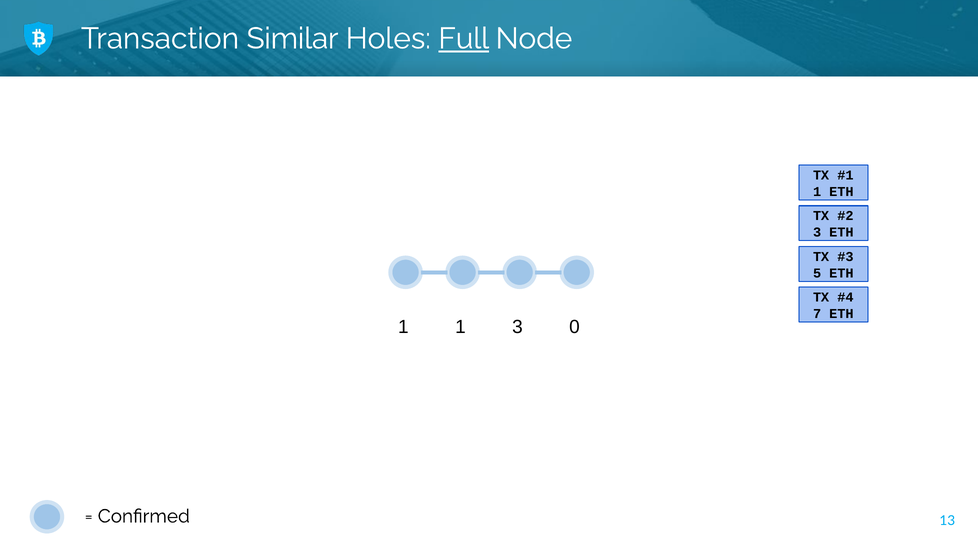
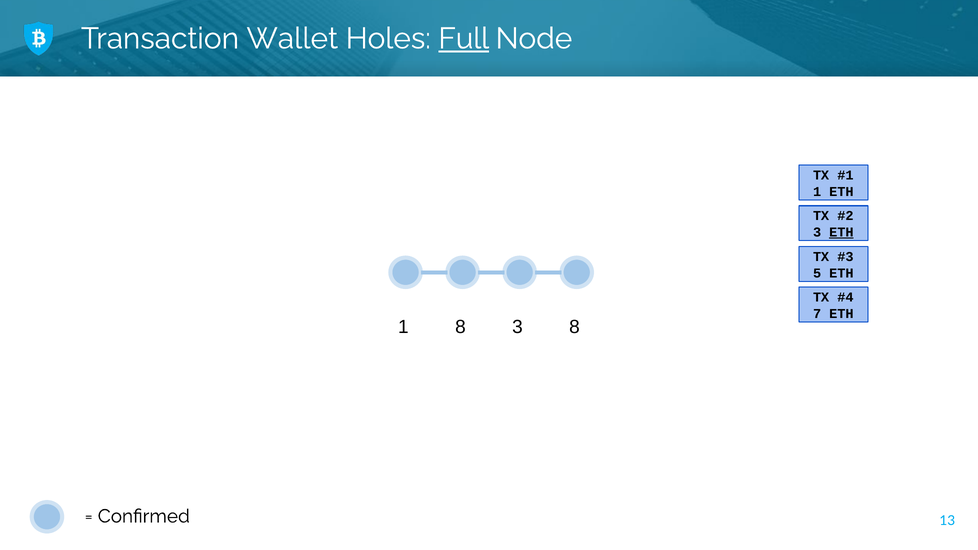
Similar: Similar -> Wallet (292, 39)
ETH underline: none -> present (841, 232)
1 1: 1 -> 8 (460, 327)
3 0: 0 -> 8 (575, 327)
